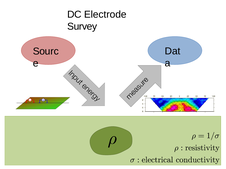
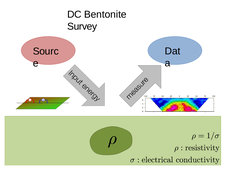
Electrode: Electrode -> Bentonite (105, 14)
